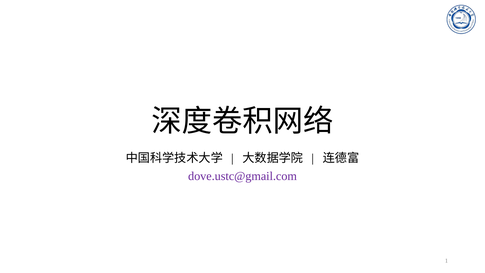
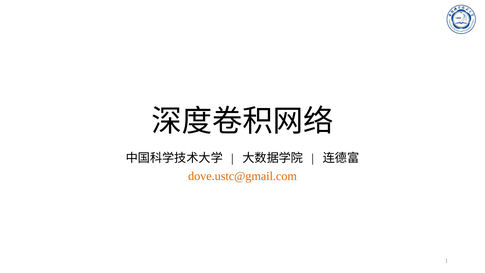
dove.ustc@gmail.com colour: purple -> orange (242, 176)
